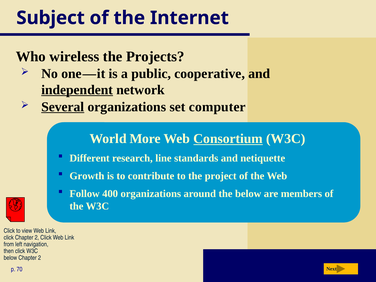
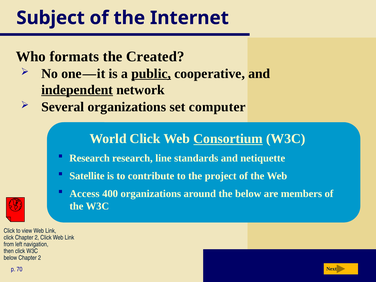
wireless: wireless -> formats (74, 57)
Projects: Projects -> Created (155, 57)
public underline: none -> present (151, 74)
Several underline: present -> none (63, 107)
World More: More -> Click (145, 139)
Different: Different -> Research (90, 158)
Growth: Growth -> Satellite (87, 176)
Follow: Follow -> Access (85, 194)
